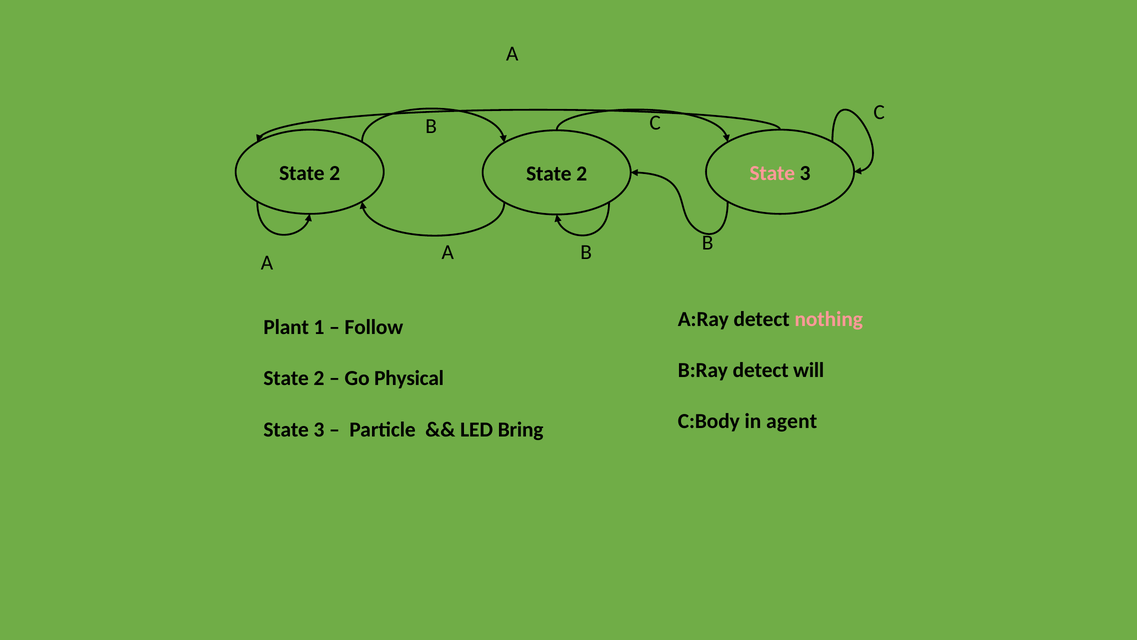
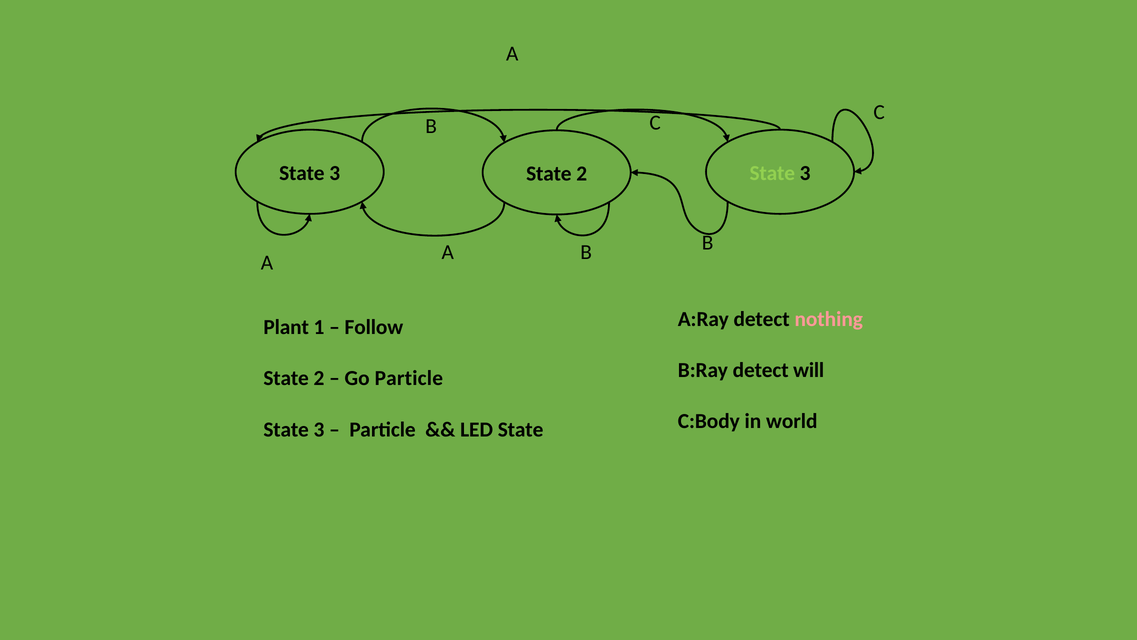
2: 2 -> 3 (335, 173)
State colour: pink -> light green (772, 173)
Go Physical: Physical -> Particle (409, 378)
agent: agent -> world (792, 421)
LED Bring: Bring -> State (521, 429)
